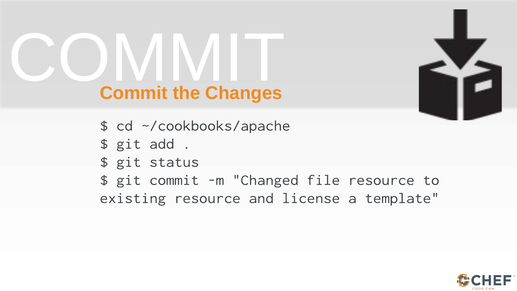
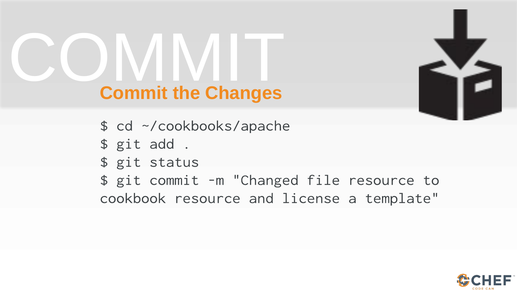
existing: existing -> cookbook (133, 198)
